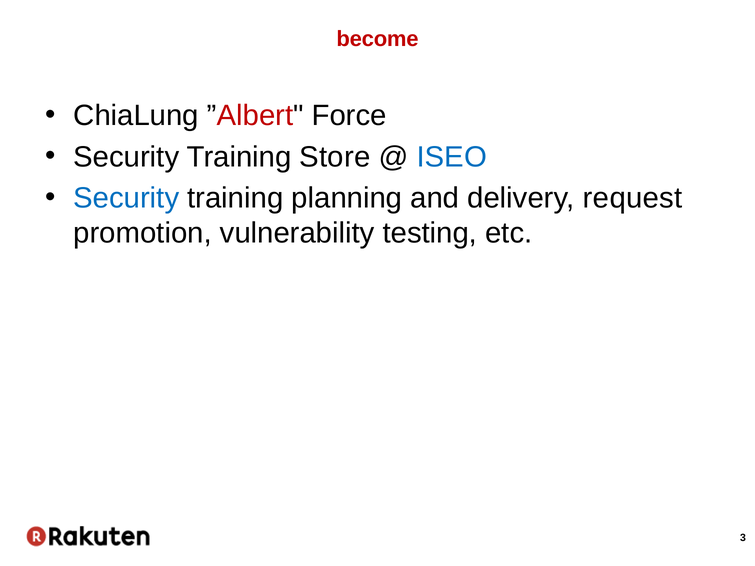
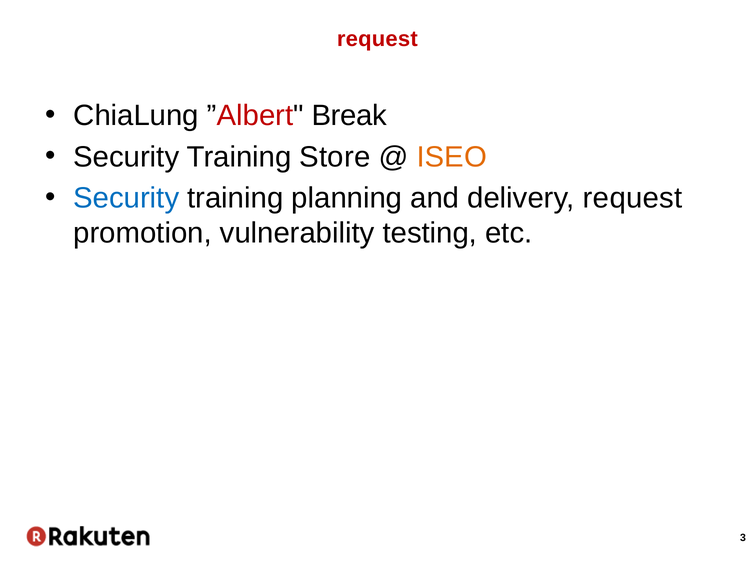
become: become -> request (377, 39)
Force: Force -> Break (349, 116)
ISEO colour: blue -> orange (452, 157)
